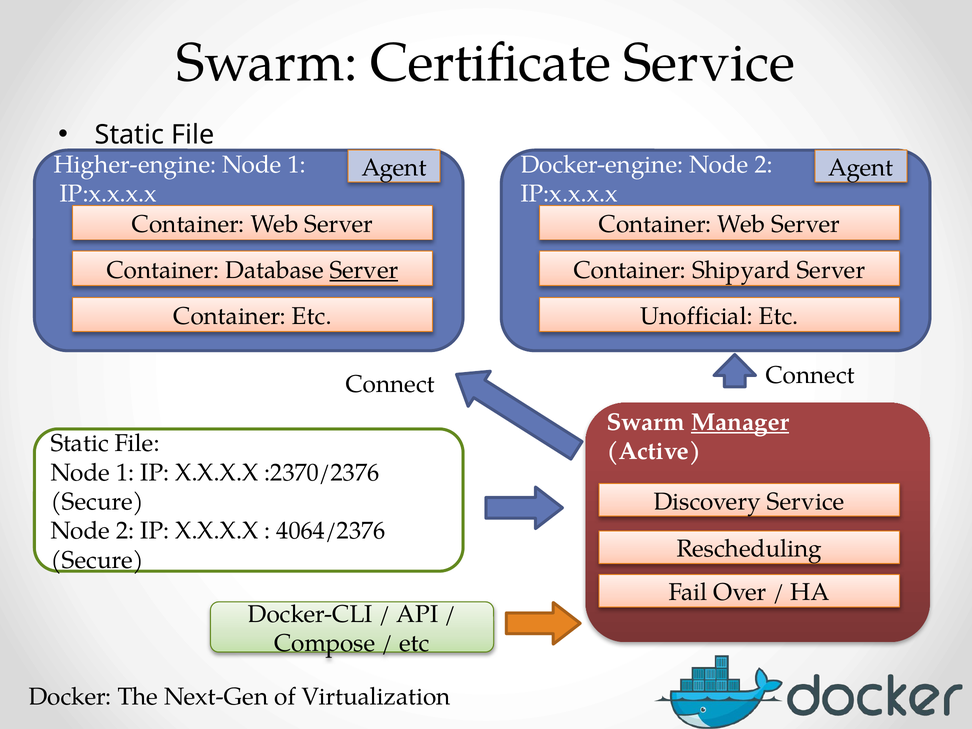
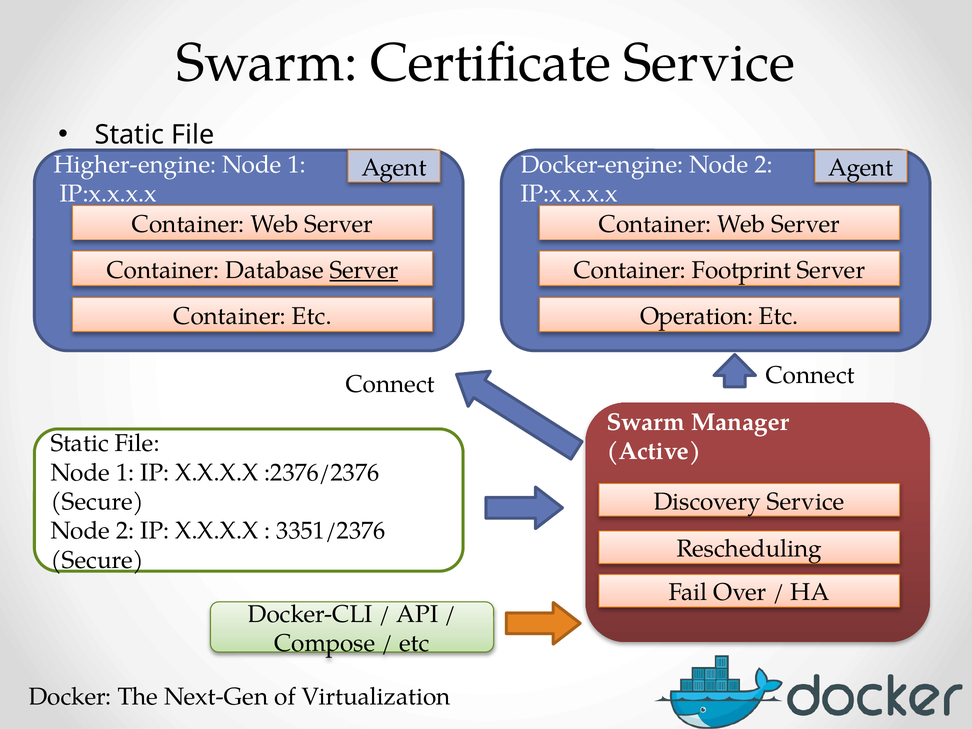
Shipyard: Shipyard -> Footprint (741, 270)
Unofficial: Unofficial -> Operation (697, 316)
Manager underline: present -> none (740, 422)
:2370/2376: :2370/2376 -> :2376/2376 (322, 473)
4064/2376: 4064/2376 -> 3351/2376 (331, 531)
